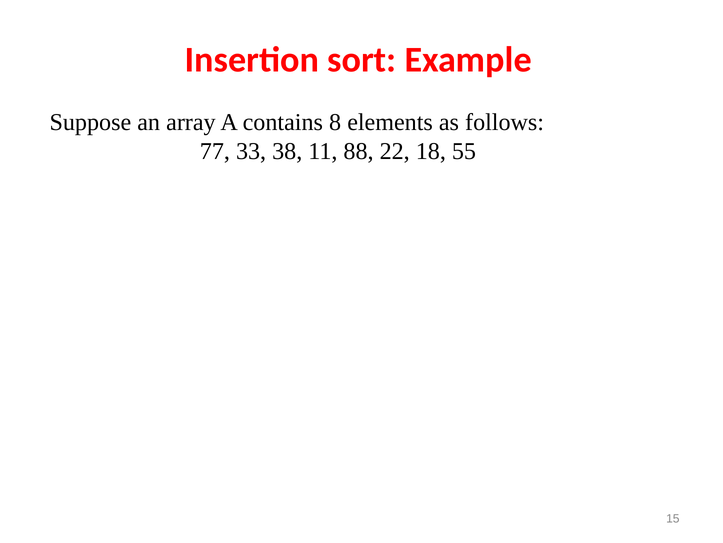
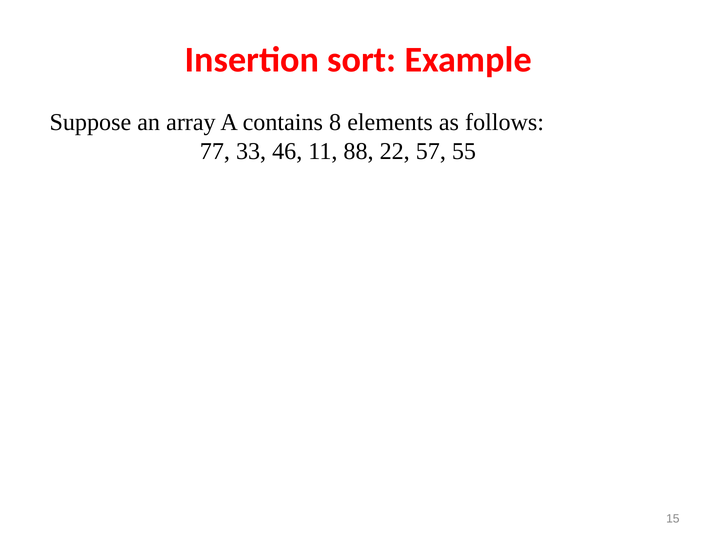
38: 38 -> 46 (287, 151)
18: 18 -> 57 (431, 151)
